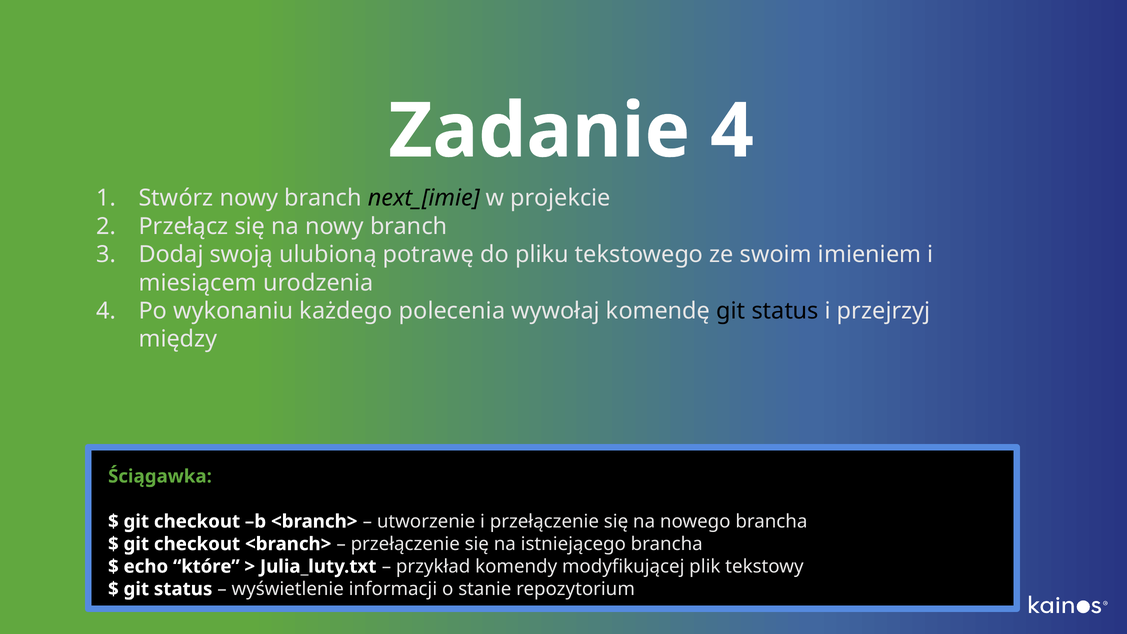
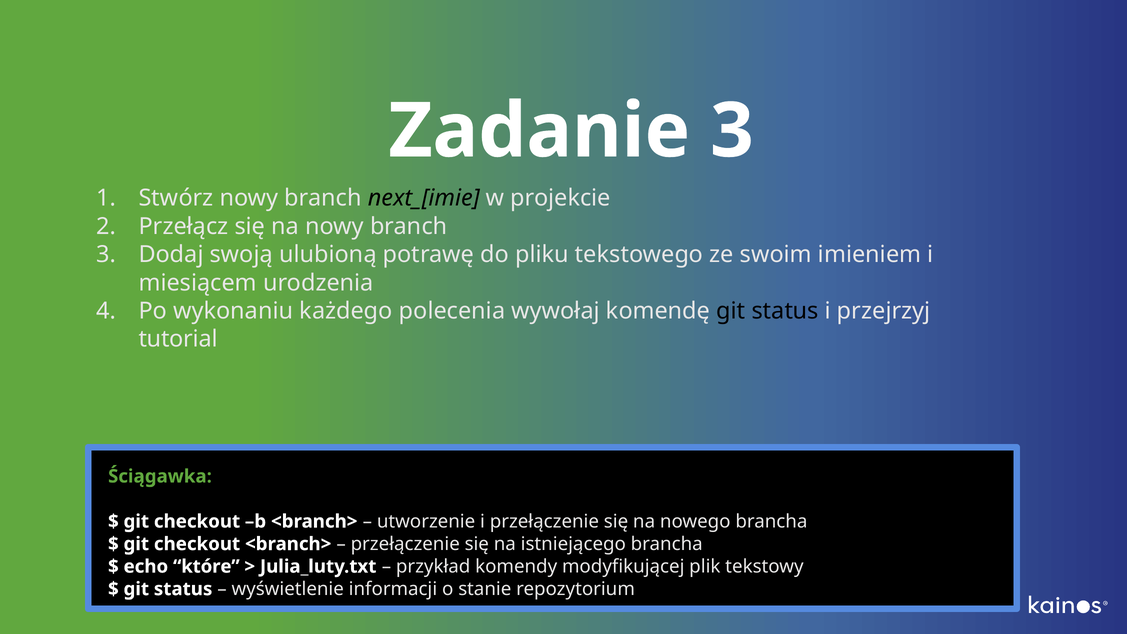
Zadanie 4: 4 -> 3 (732, 131)
między: między -> tutorial (178, 339)
